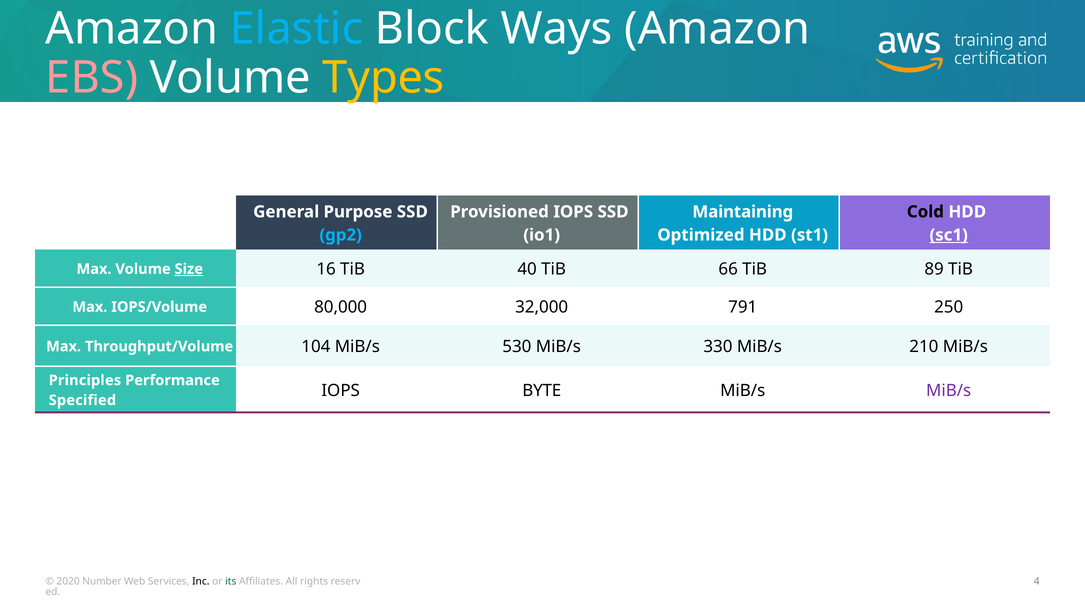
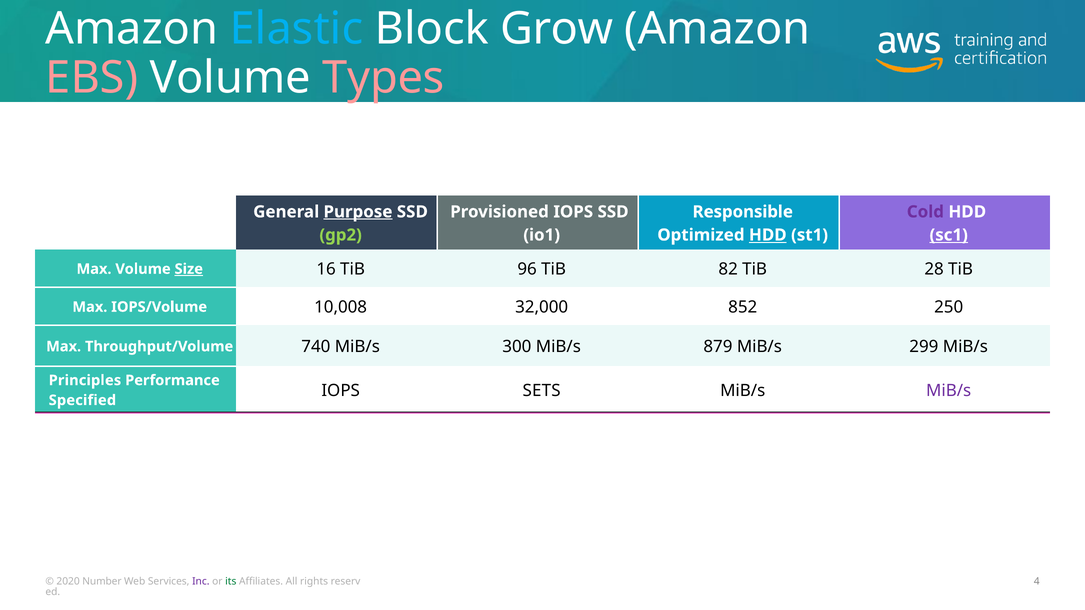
Ways: Ways -> Grow (557, 29)
Types colour: yellow -> pink (383, 78)
Purpose underline: none -> present (358, 212)
Maintaining: Maintaining -> Responsible (743, 212)
Cold colour: black -> purple (925, 212)
gp2 colour: light blue -> light green (341, 235)
HDD underline: none -> present (768, 235)
40: 40 -> 96 (527, 269)
66: 66 -> 82 (728, 269)
89: 89 -> 28 (934, 269)
80,000: 80,000 -> 10,008 (341, 307)
791: 791 -> 852 (743, 307)
104: 104 -> 740 (316, 347)
530: 530 -> 300 (517, 347)
330: 330 -> 879 (718, 347)
210: 210 -> 299 (924, 347)
BYTE: BYTE -> SETS (542, 391)
Inc colour: black -> purple (201, 582)
